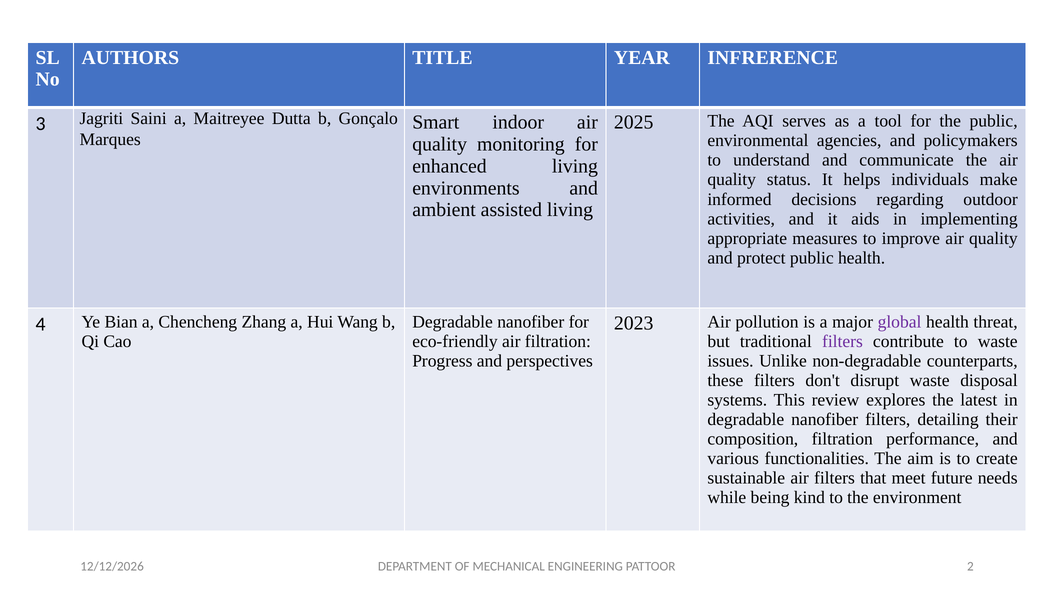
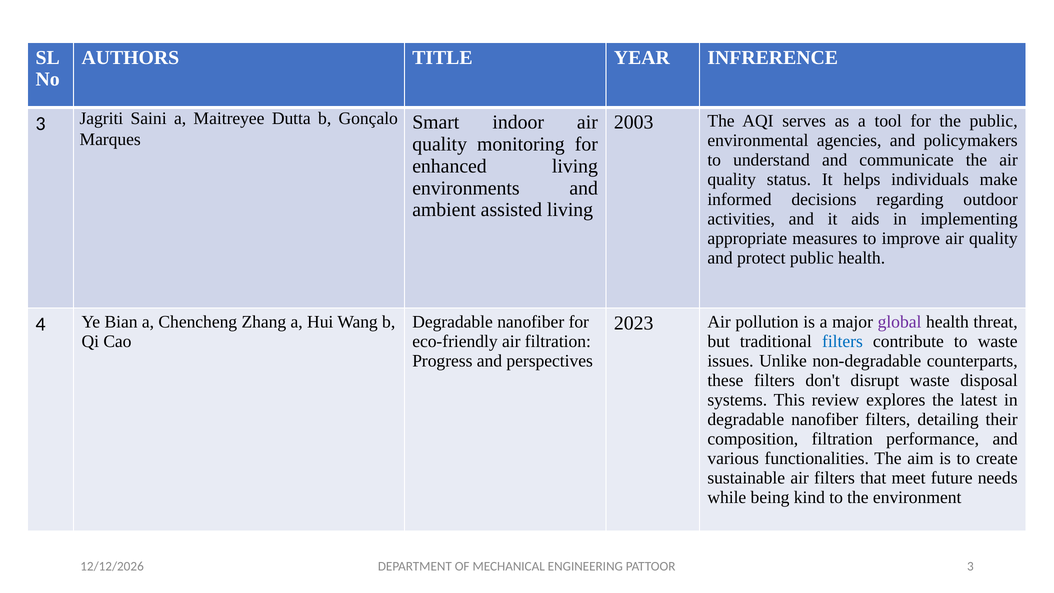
2025: 2025 -> 2003 (634, 122)
filters colour: purple -> blue (842, 341)
PATTOOR 2: 2 -> 3 (970, 566)
